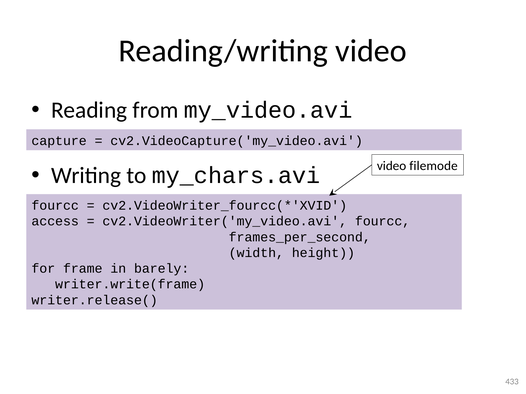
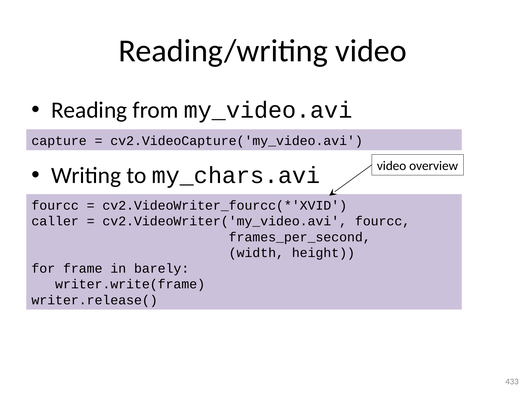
filemode: filemode -> overview (434, 166)
access: access -> caller (55, 222)
